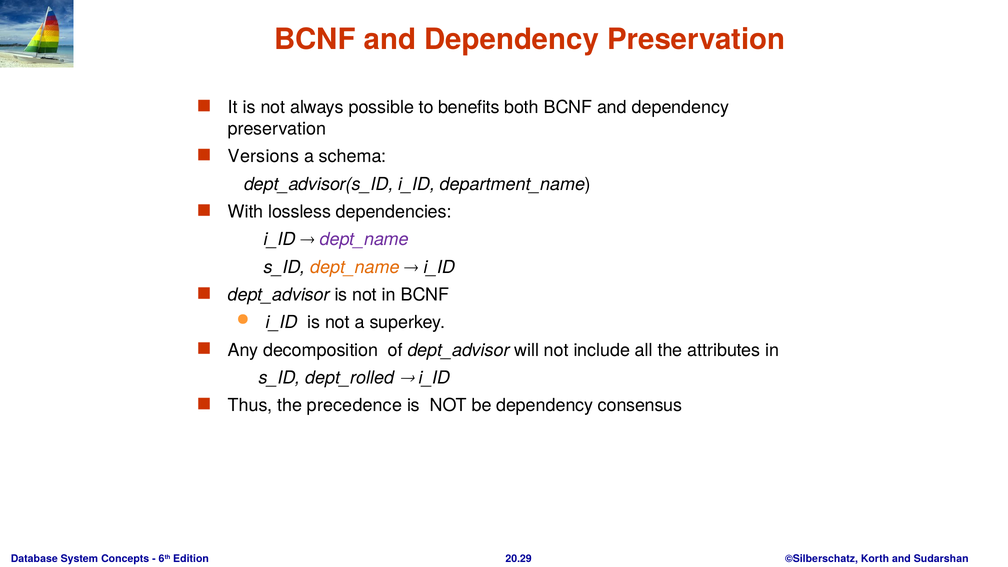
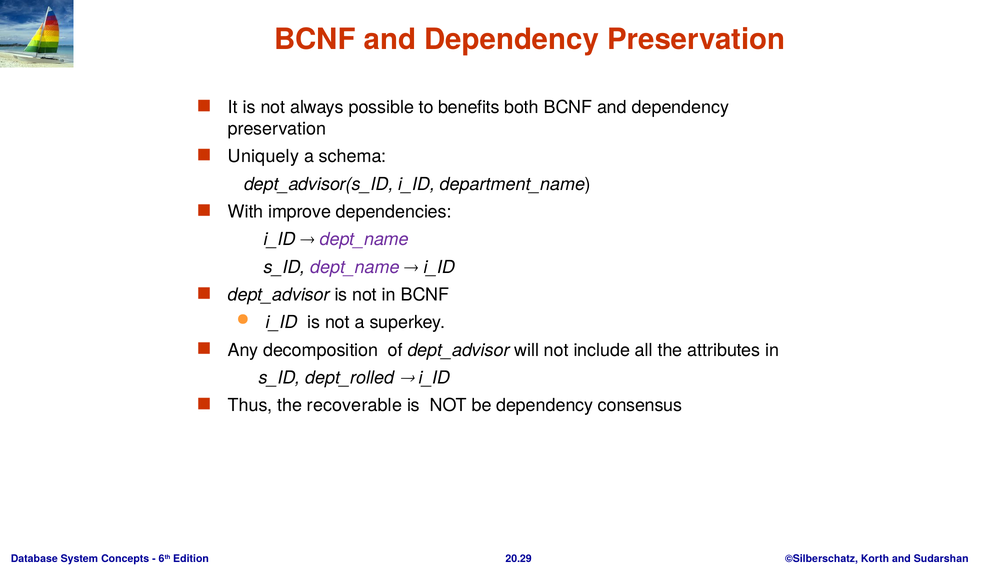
Versions: Versions -> Uniquely (263, 157)
lossless: lossless -> improve (300, 212)
dept_name colour: orange -> purple (355, 267)
precedence: precedence -> recoverable (354, 405)
